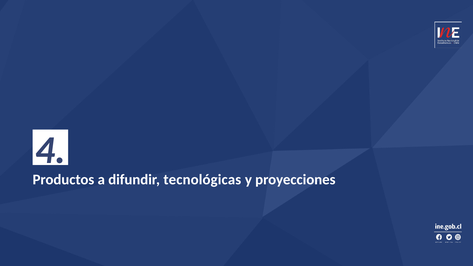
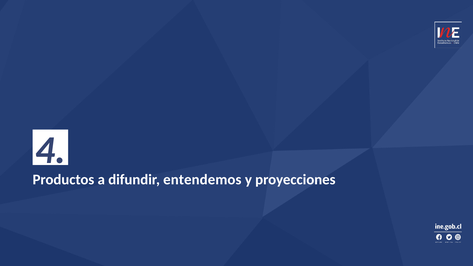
tecnológicas: tecnológicas -> entendemos (202, 180)
